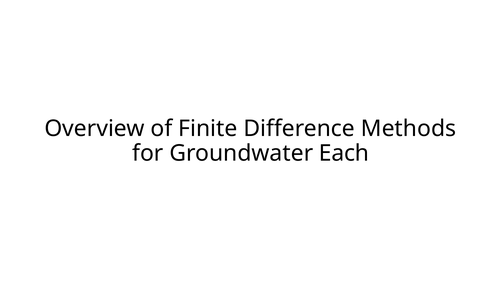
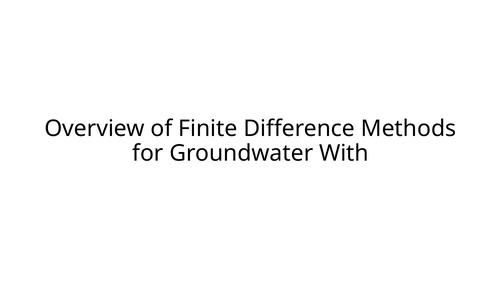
Each: Each -> With (344, 153)
